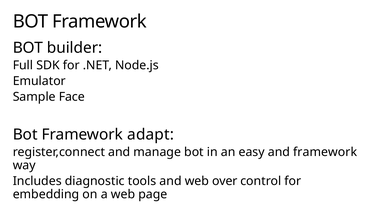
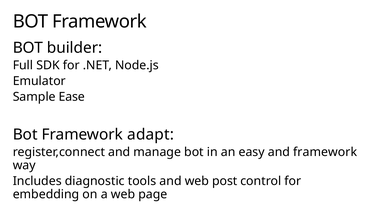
Face: Face -> Ease (72, 97)
over: over -> post (225, 181)
